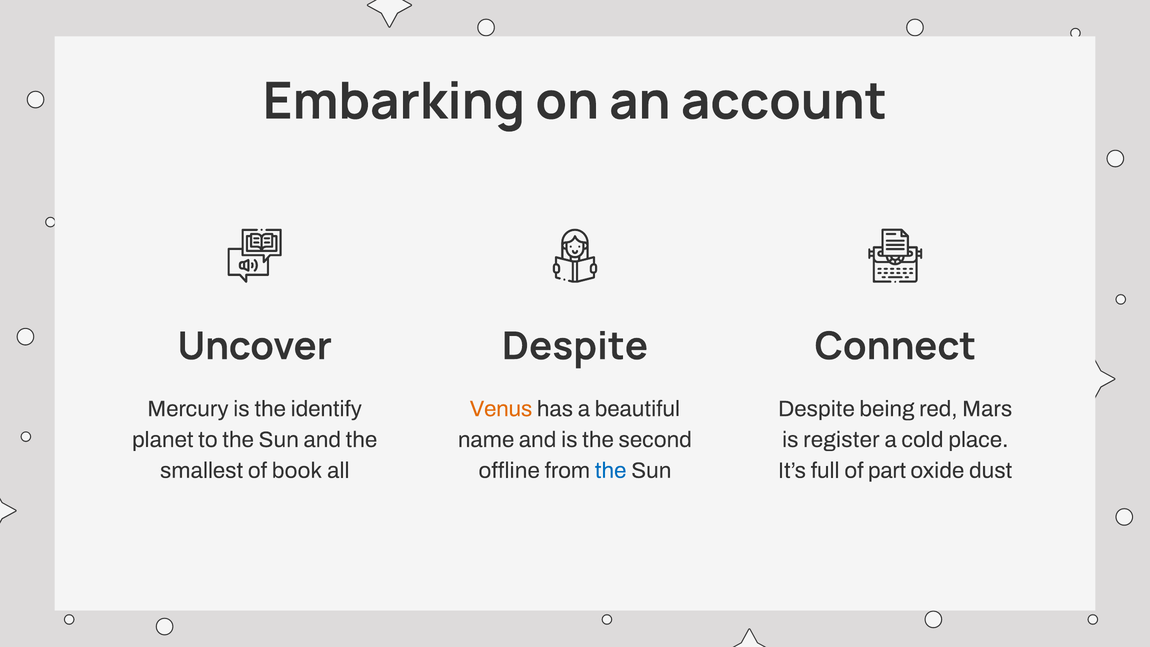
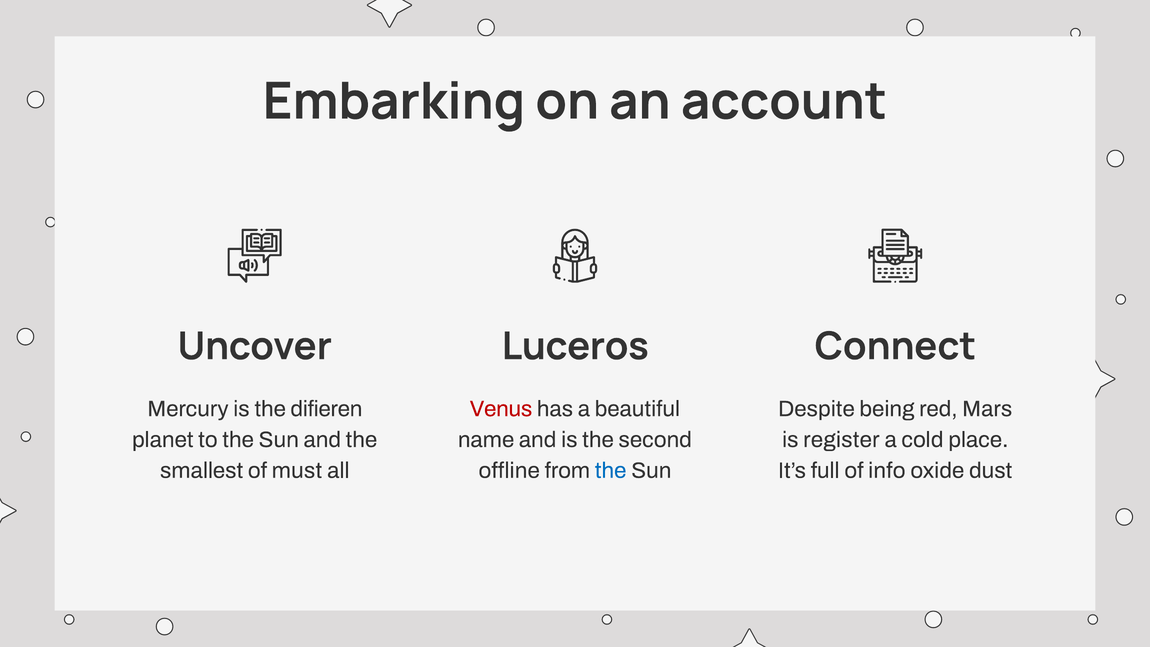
Uncover Despite: Despite -> Luceros (575, 346)
identify: identify -> difieren (326, 409)
Venus colour: orange -> red (501, 409)
book: book -> must (297, 470)
part: part -> info (887, 470)
